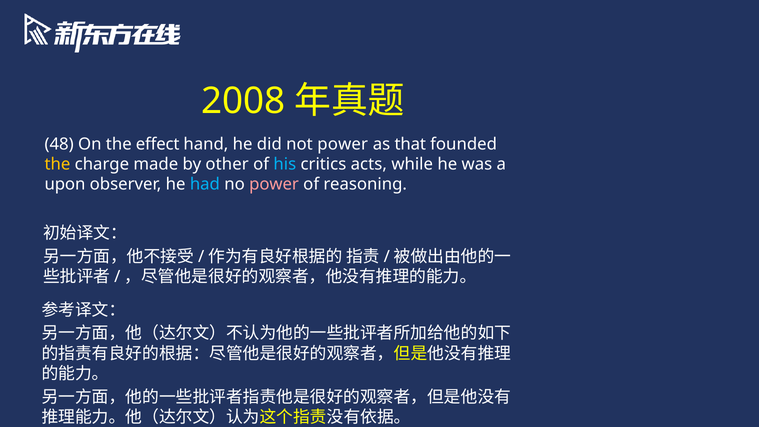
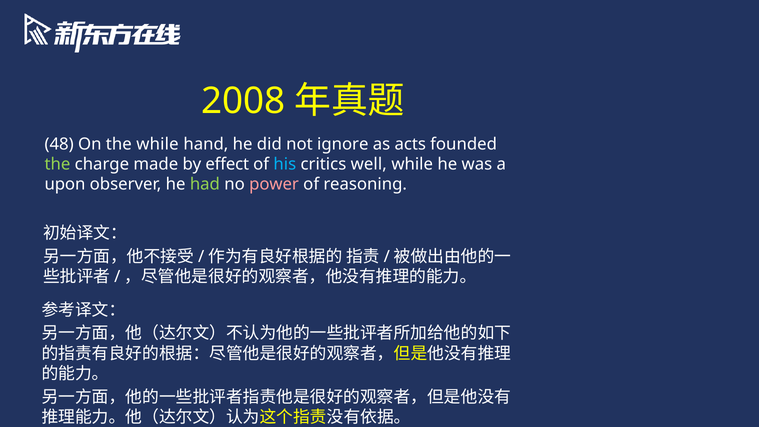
the effect: effect -> while (157, 144)
not power: power -> ignore (343, 144)
that: that -> acts (410, 144)
the colour: yellow -> light green (57, 164)
other: other -> effect (227, 164)
acts: acts -> well (369, 164)
had colour: light blue -> light green (205, 184)
